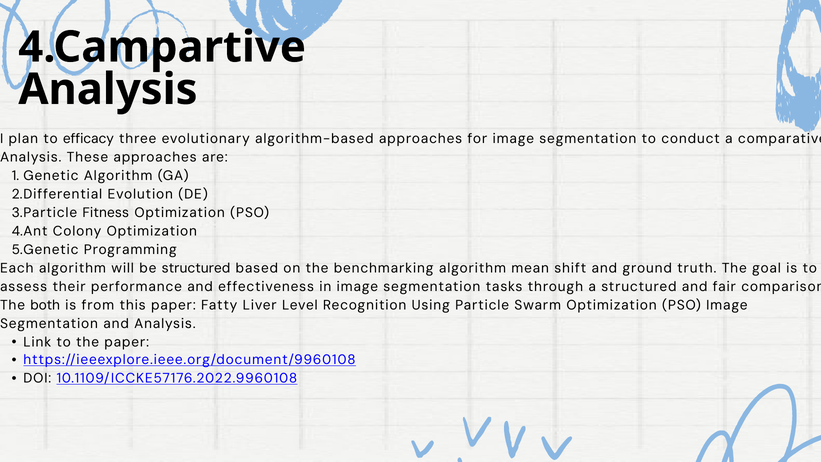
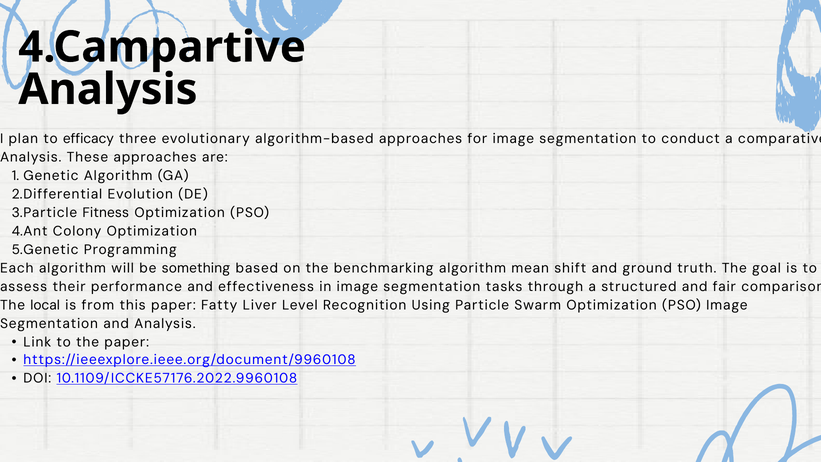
be structured: structured -> something (196, 268)
both: both -> local (45, 305)
